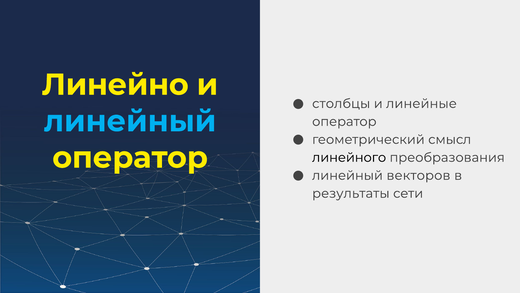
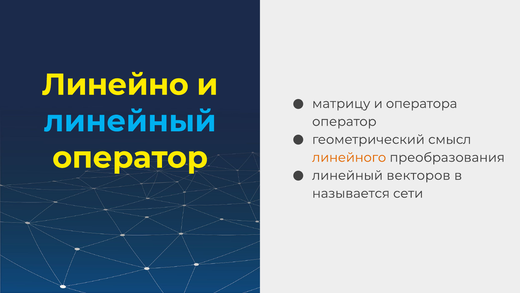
столбцы: столбцы -> матрицу (341, 103)
линейные: линейные -> оператора (422, 103)
линейного colour: black -> orange (349, 157)
результаты: результаты -> называется (351, 193)
